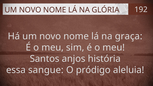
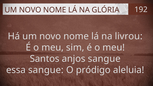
graça: graça -> livrou (129, 36)
anjos história: história -> sangue (104, 59)
